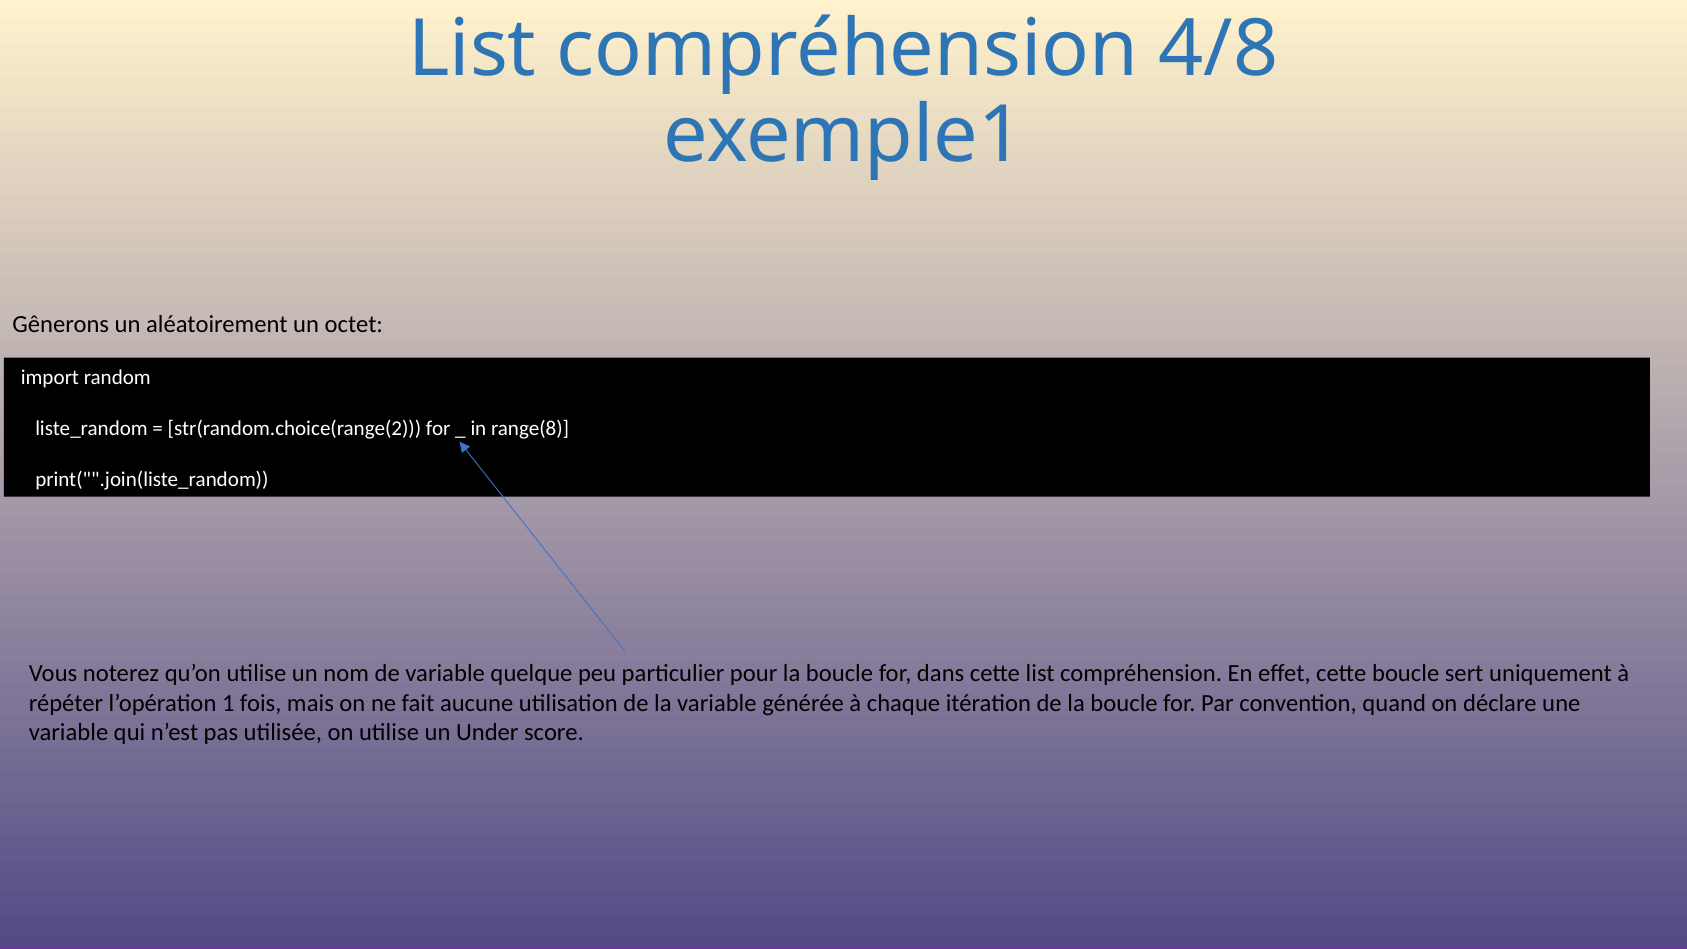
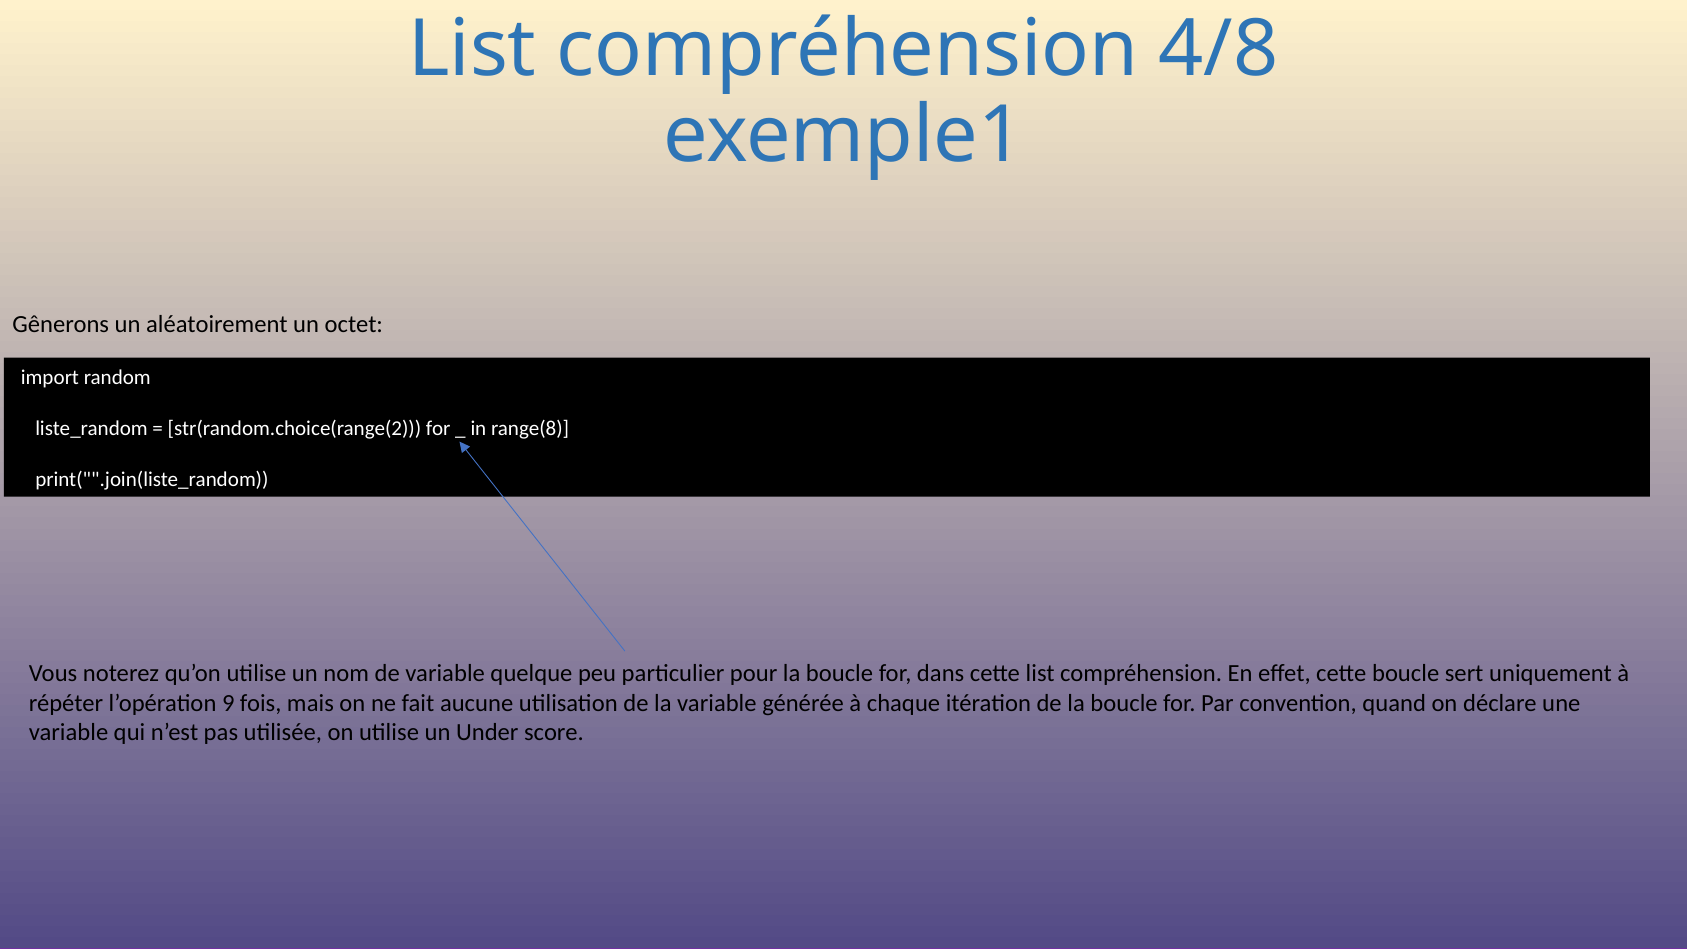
1: 1 -> 9 (228, 703)
